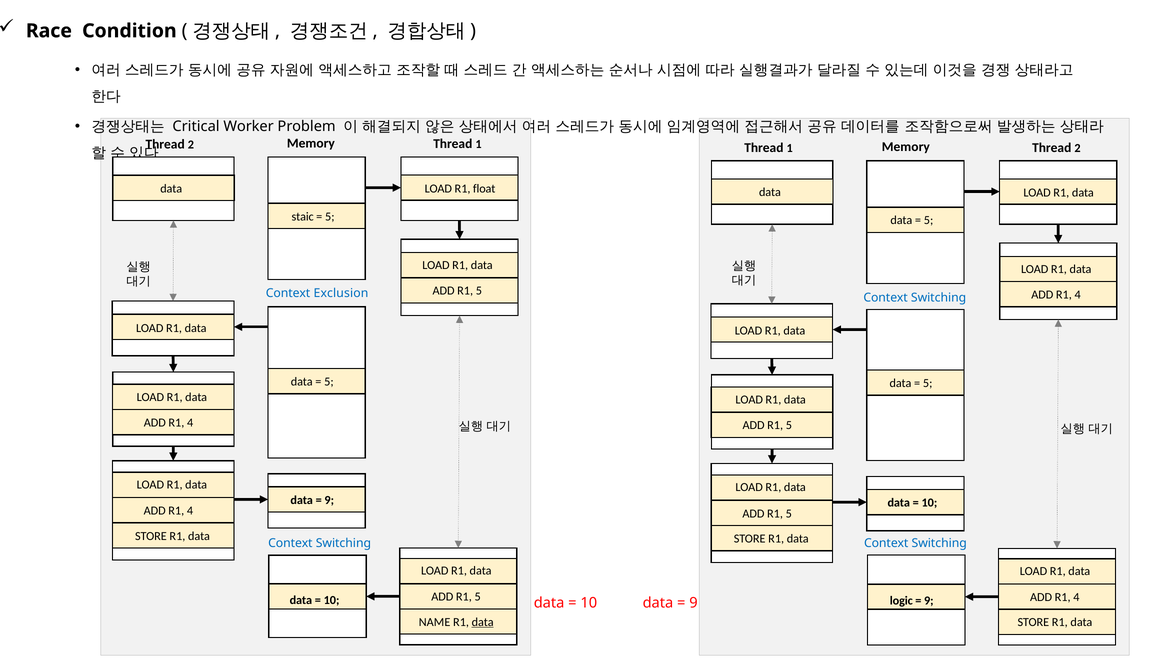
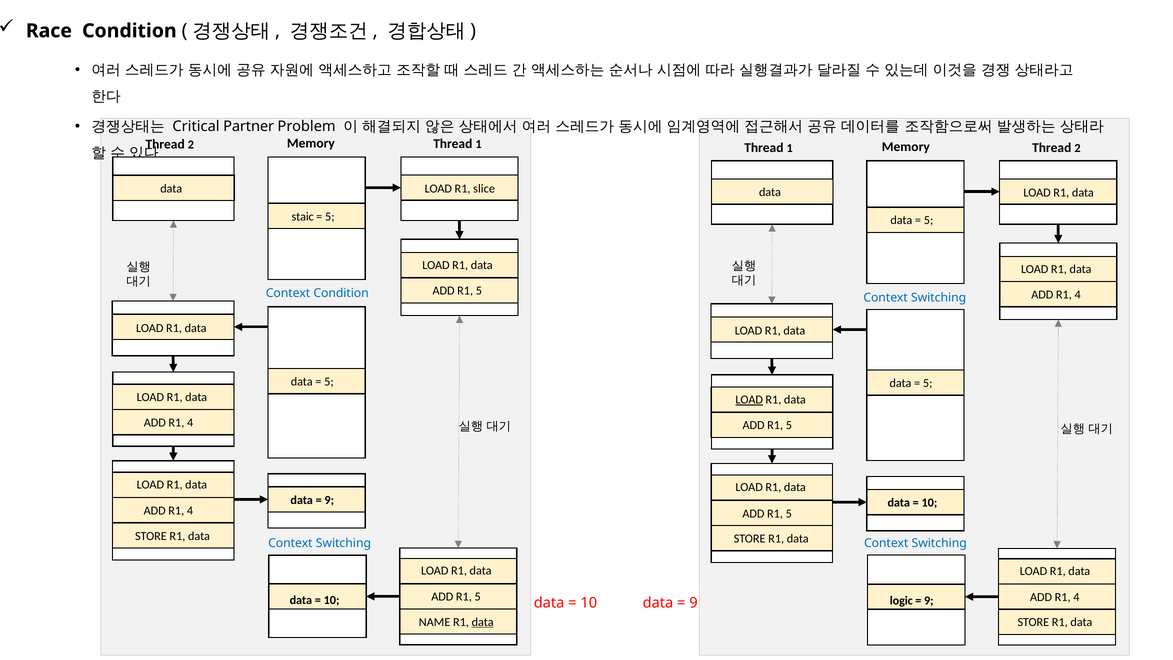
Worker: Worker -> Partner (249, 127)
float: float -> slice (484, 189)
Context Exclusion: Exclusion -> Condition (341, 293)
LOAD underline: none -> present (749, 400)
